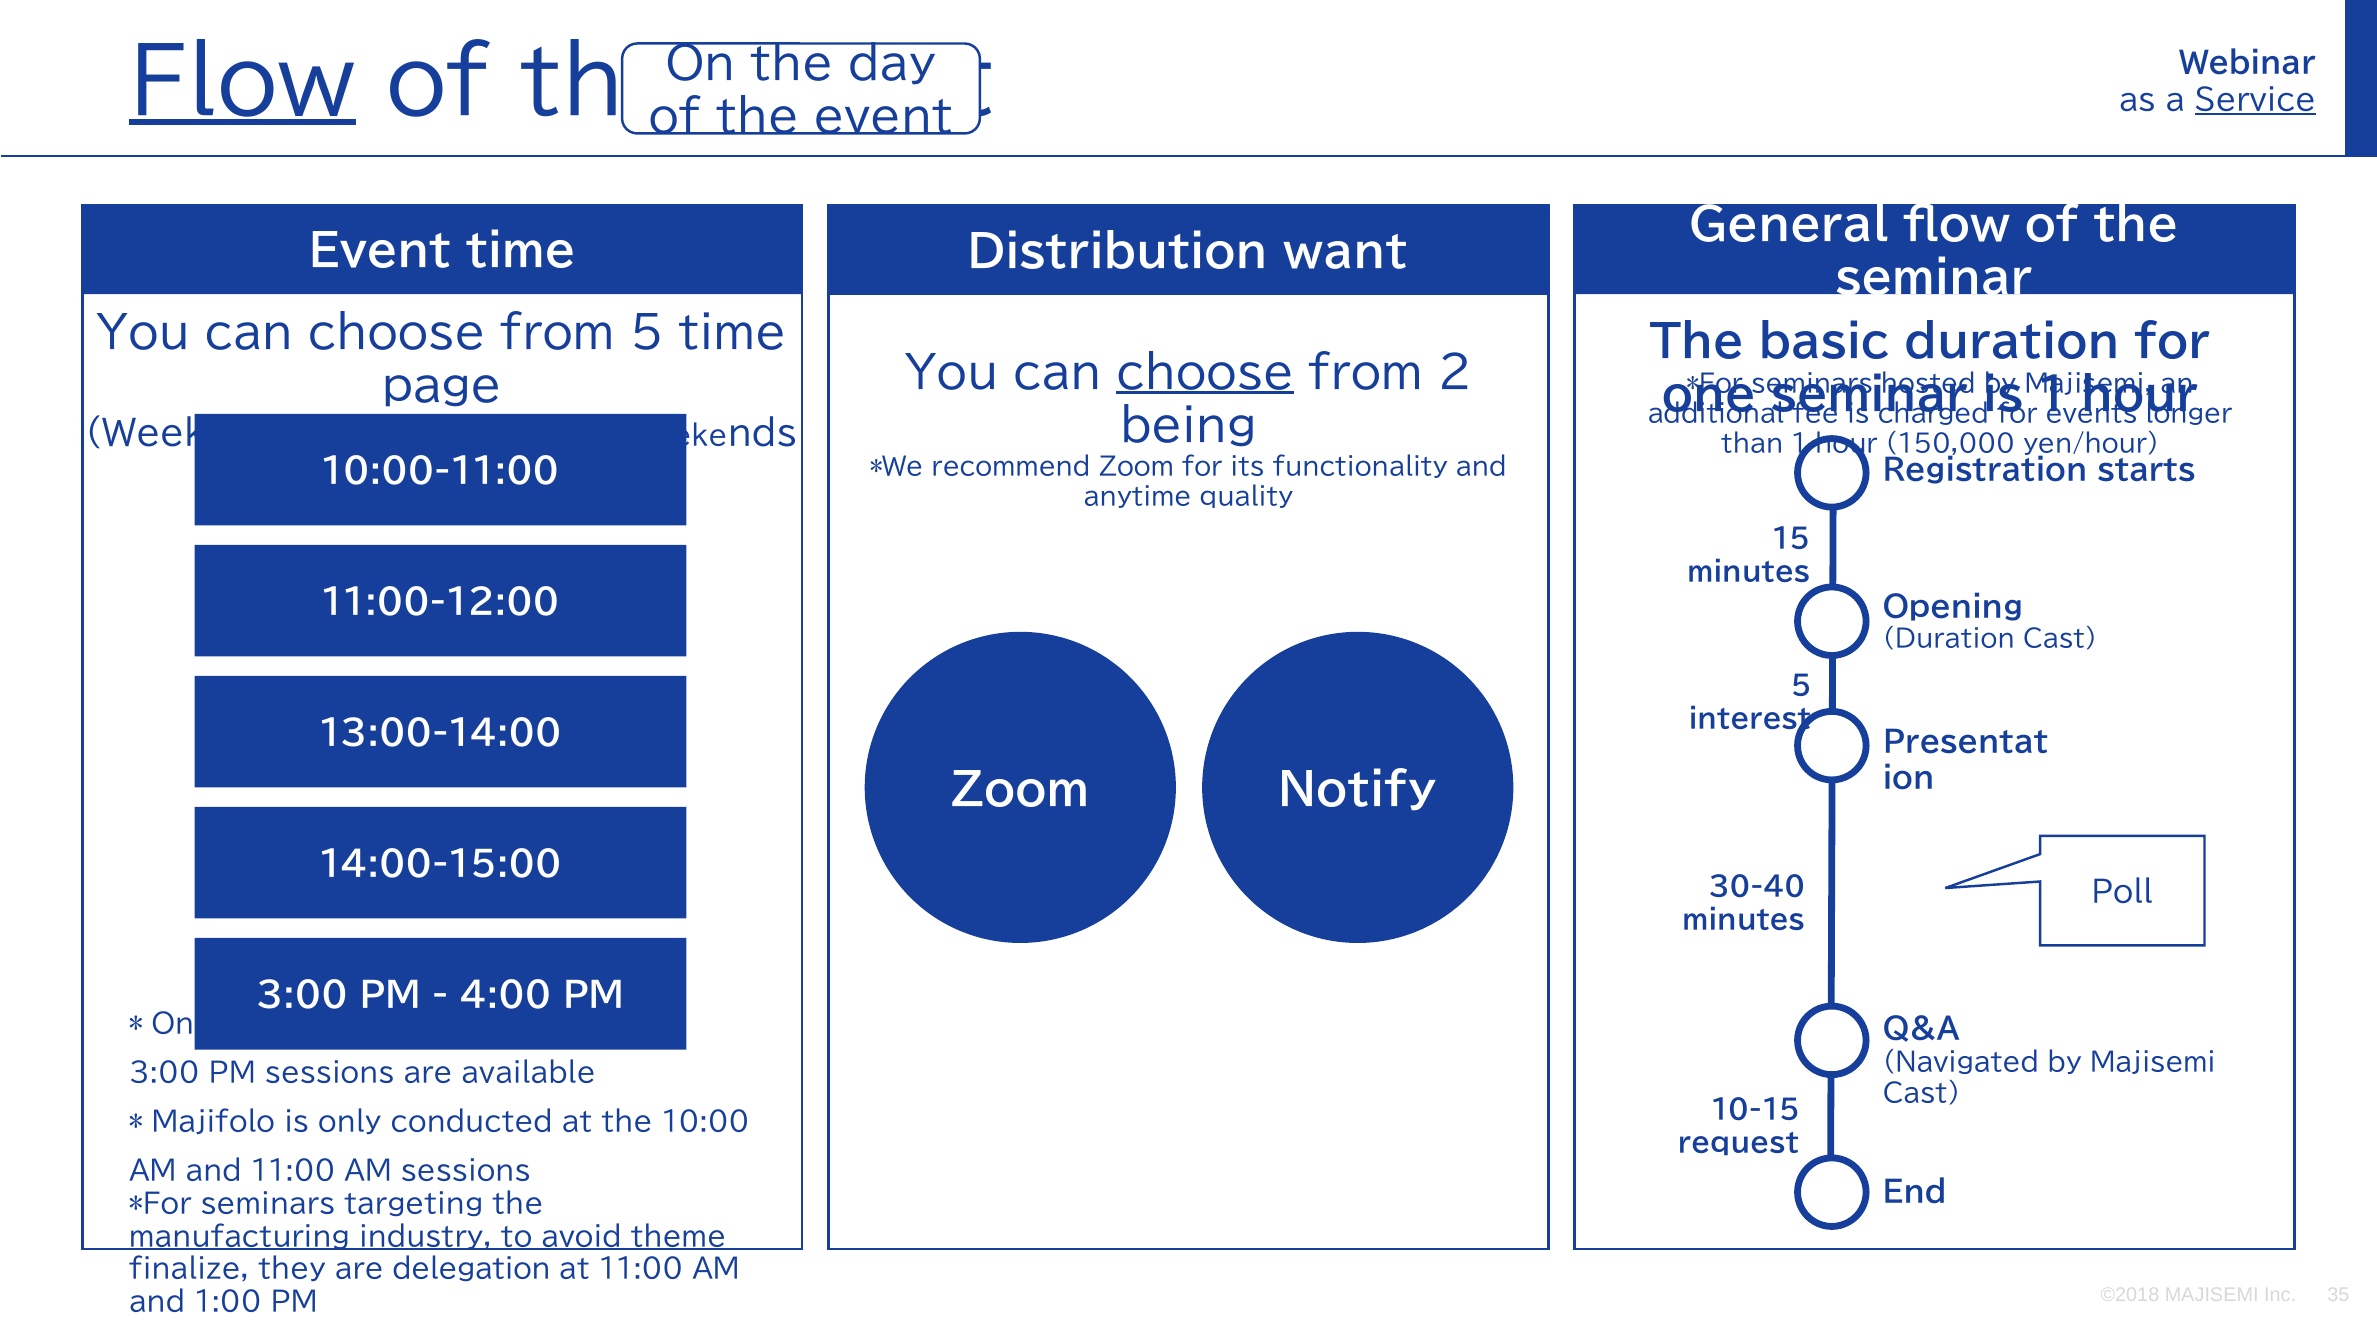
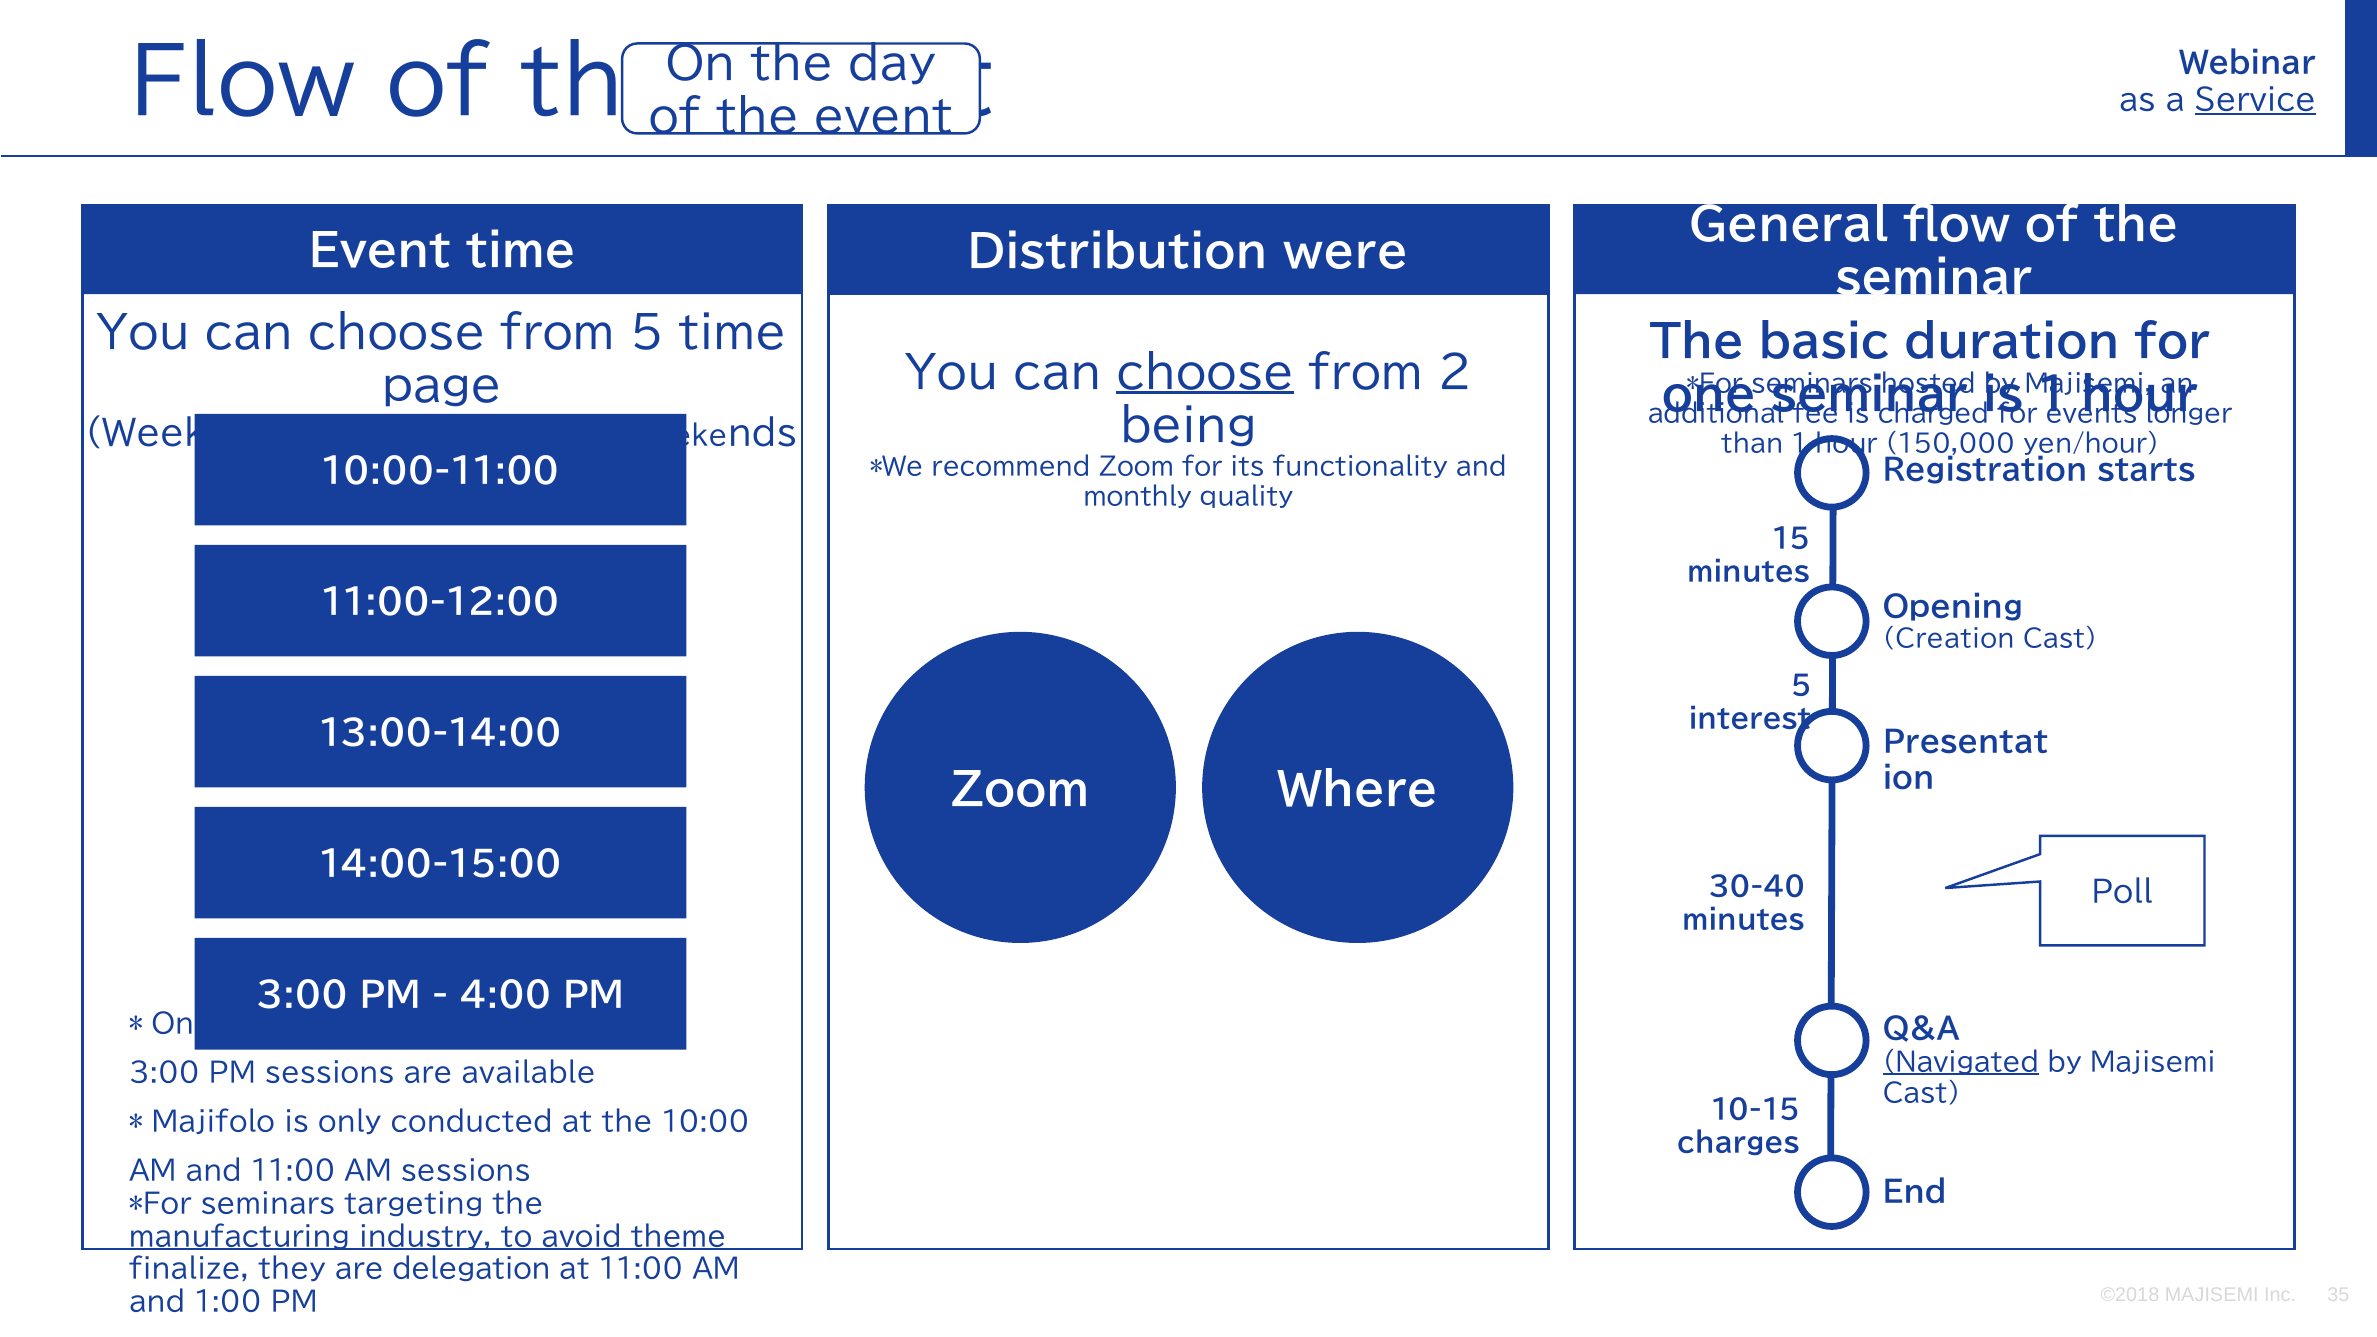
Flow underline: present -> none (243, 84)
want: want -> were (1345, 253)
anytime: anytime -> monthly (1138, 497)
Duration: Duration -> Creation (1949, 640)
Notify: Notify -> Where (1358, 790)
Navigated underline: none -> present (1961, 1063)
request: request -> charges (1739, 1143)
